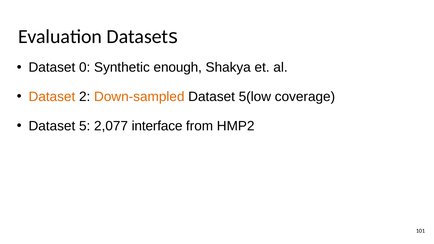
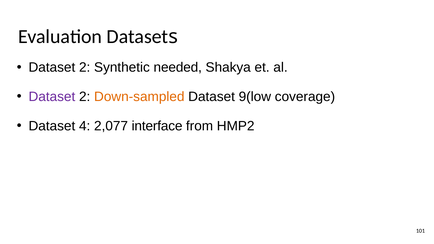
0: 0 -> 2 (85, 67)
enough: enough -> needed (178, 67)
Dataset colour: orange -> purple (52, 97)
5(low: 5(low -> 9(low (255, 97)
5: 5 -> 4 (85, 126)
